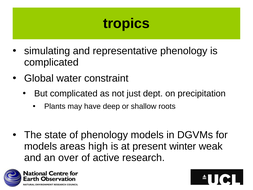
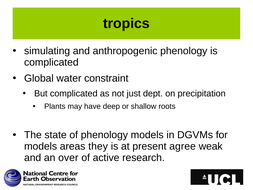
representative: representative -> anthropogenic (125, 51)
high: high -> they (98, 146)
winter: winter -> agree (183, 146)
